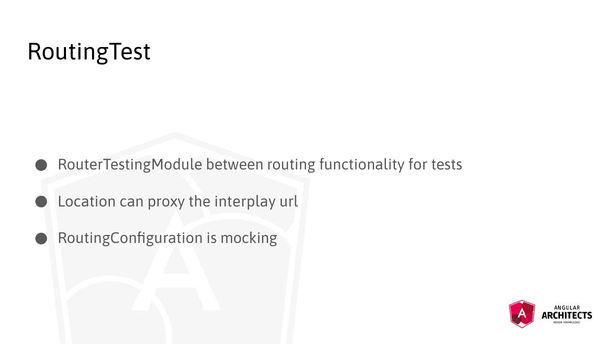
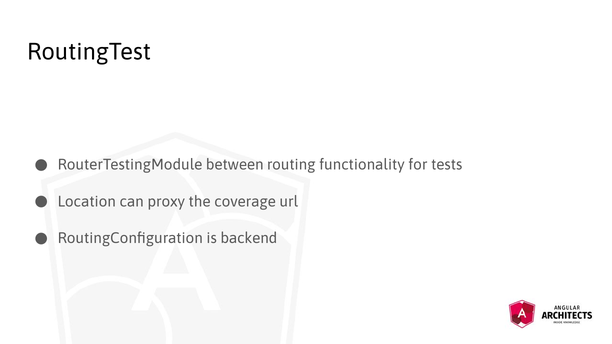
interplay: interplay -> coverage (245, 202)
mocking: mocking -> backend (249, 238)
